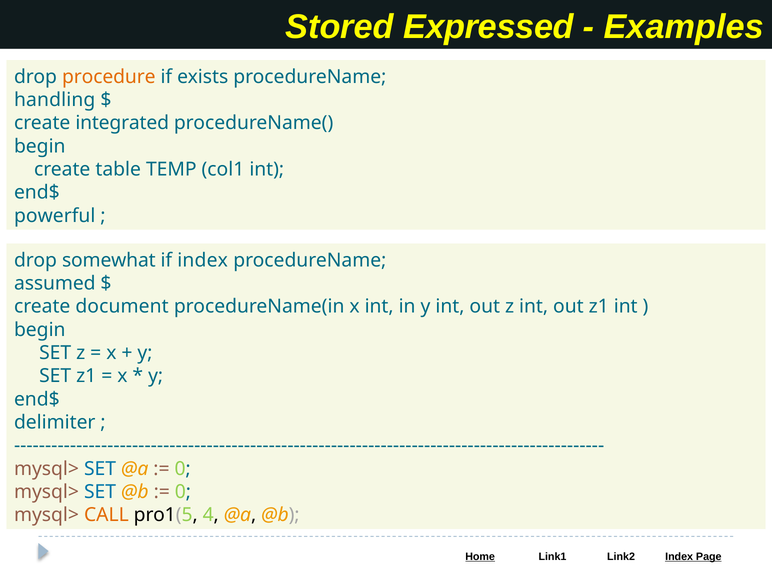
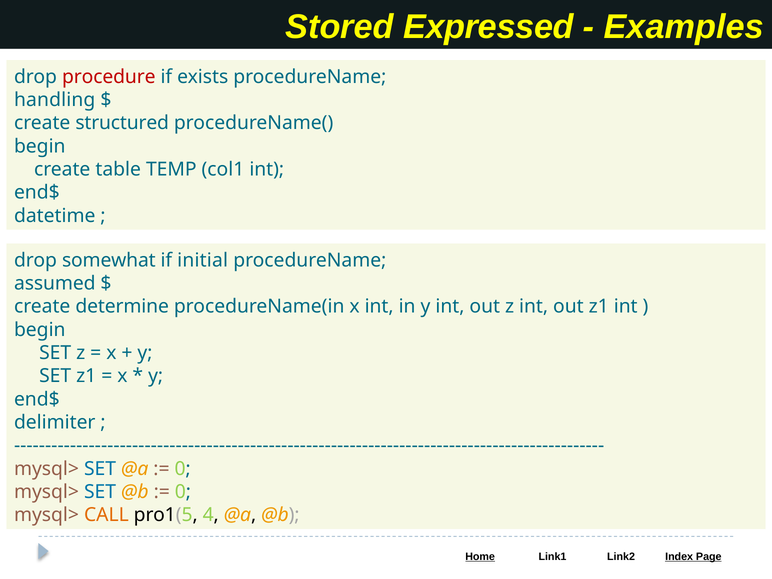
procedure colour: orange -> red (109, 77)
integrated: integrated -> structured (122, 123)
powerful: powerful -> datetime (55, 216)
if index: index -> initial (203, 260)
document: document -> determine (122, 307)
